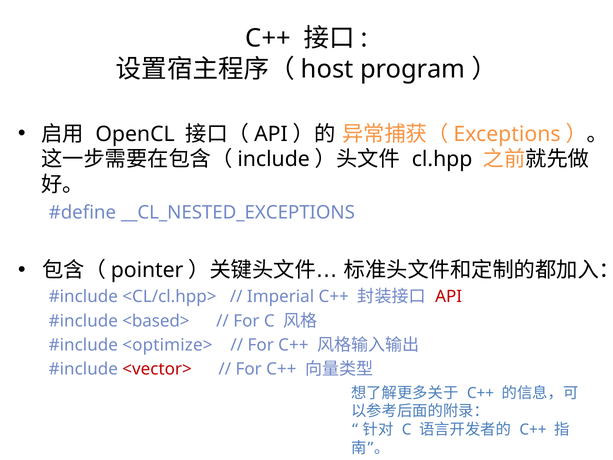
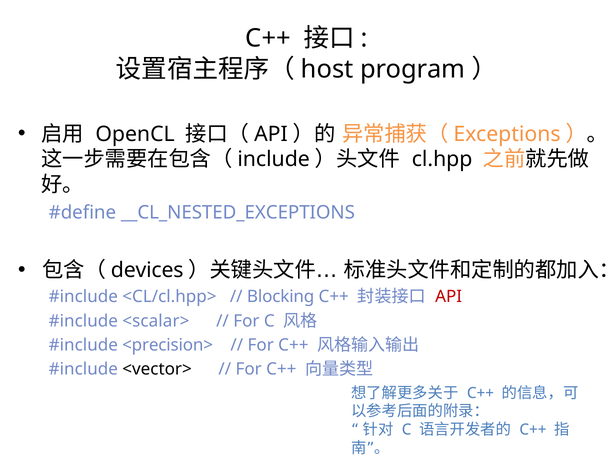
pointer: pointer -> devices (147, 270)
Imperial: Imperial -> Blocking (281, 297)
<based>: <based> -> <scalar> (156, 321)
<optimize>: <optimize> -> <precision> (168, 345)
<vector> colour: red -> black (157, 369)
